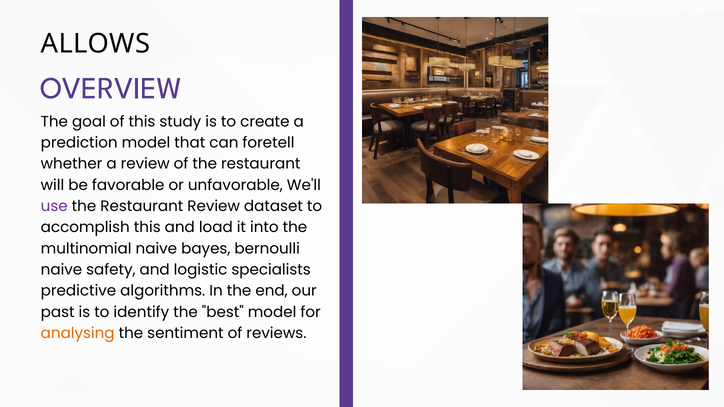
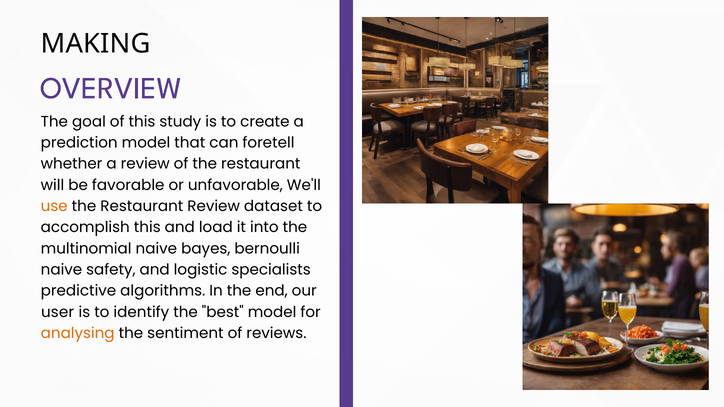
ALLOWS: ALLOWS -> MAKING (96, 44)
use colour: purple -> orange (54, 206)
past: past -> user (58, 312)
